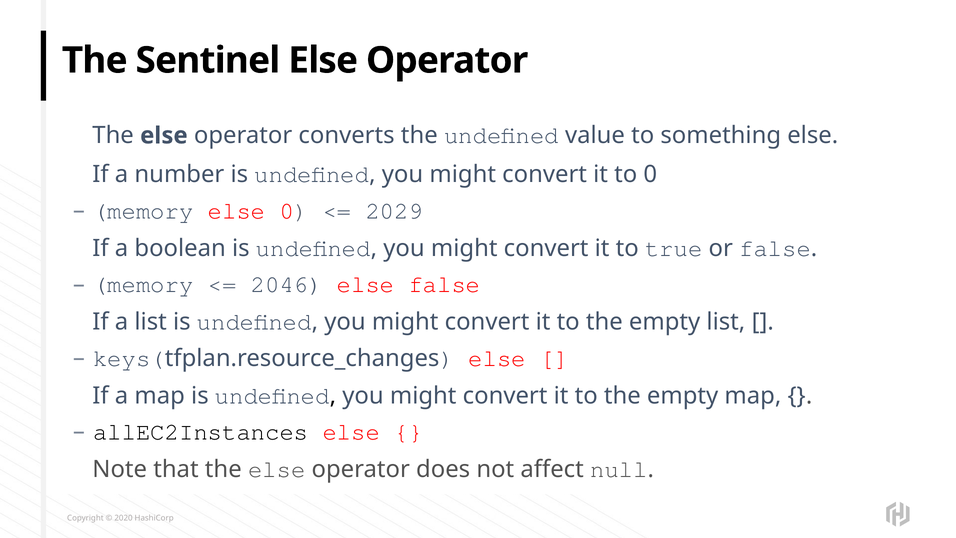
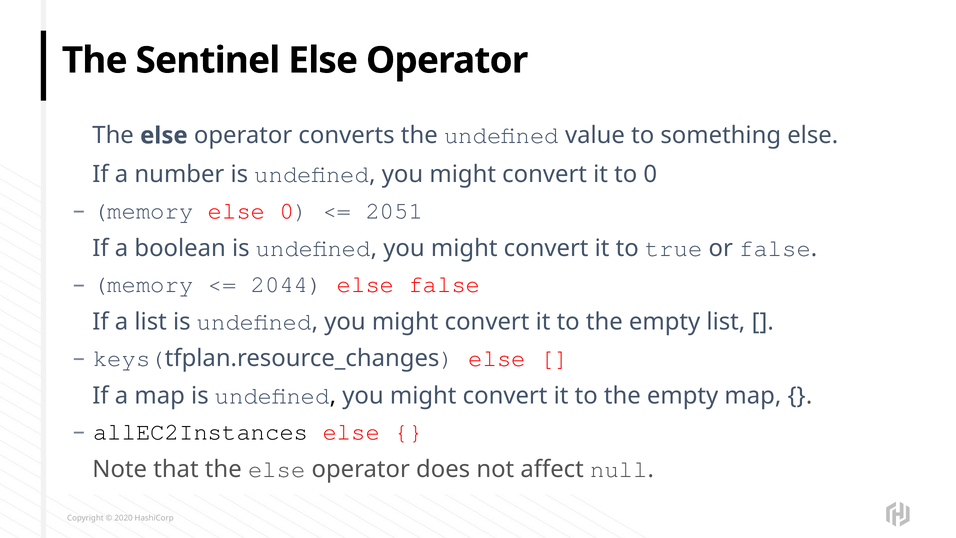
2029: 2029 -> 2051 (394, 211)
2046: 2046 -> 2044 (287, 284)
